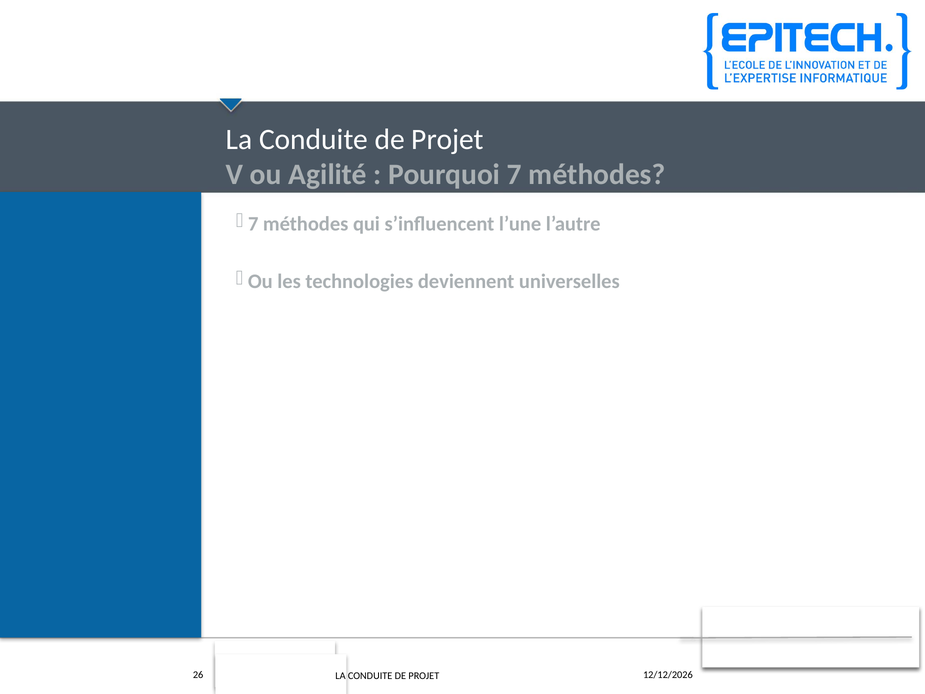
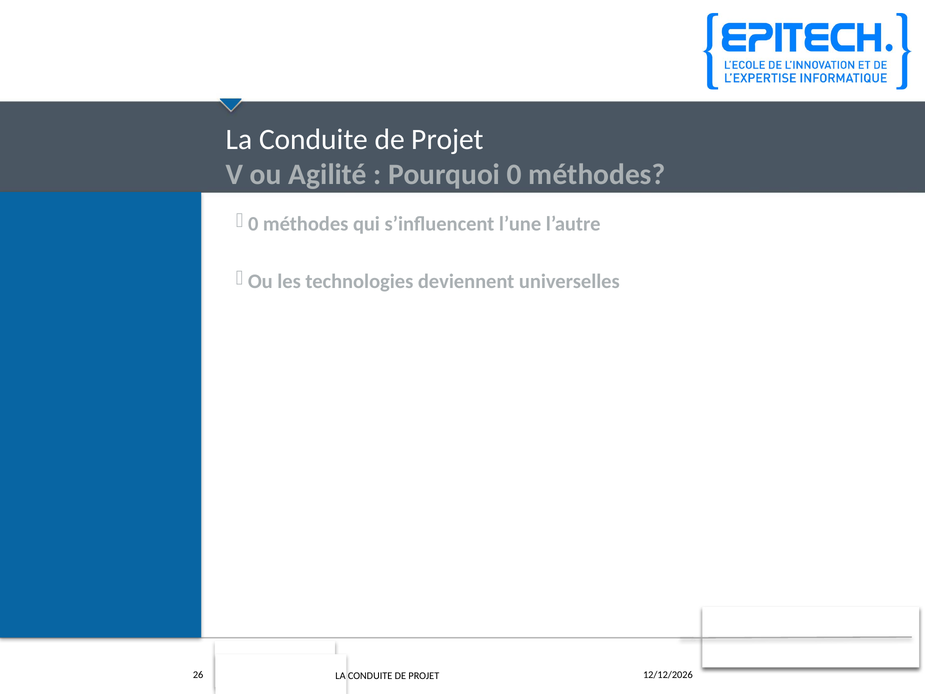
Pourquoi 7: 7 -> 0 (514, 175)
7: 7 -> 0 (253, 224)
